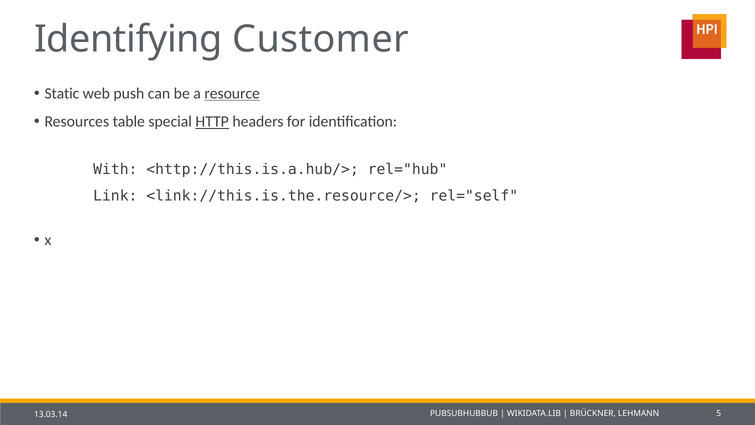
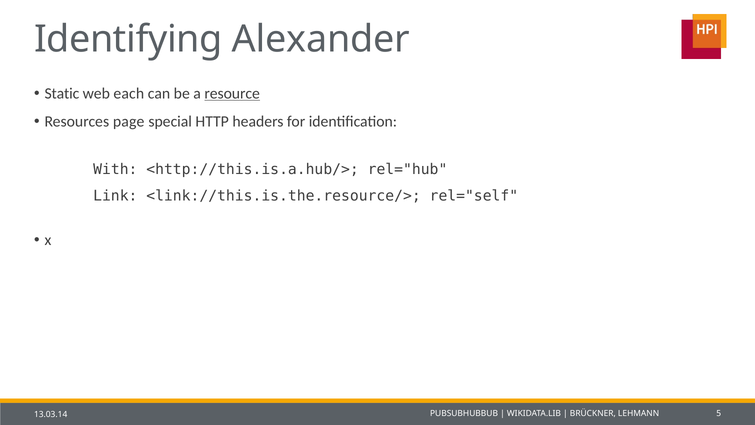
Customer: Customer -> Alexander (321, 39)
push: push -> each (129, 93)
table: table -> page (129, 121)
HTTP underline: present -> none (212, 121)
